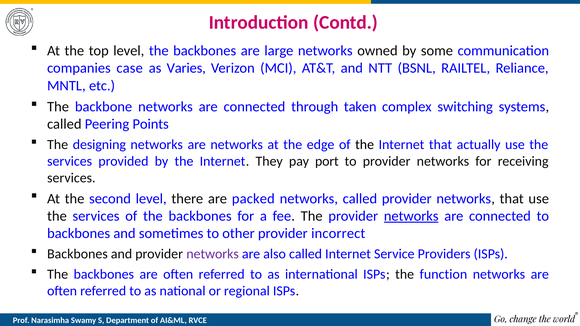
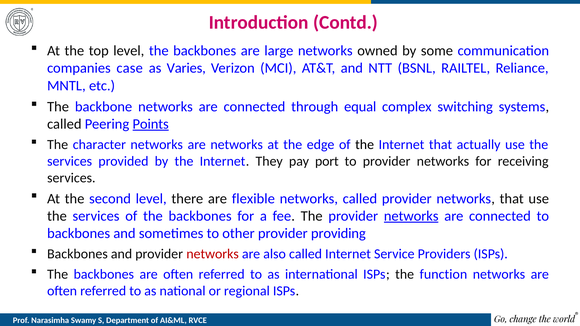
taken: taken -> equal (360, 107)
Points underline: none -> present (151, 124)
designing: designing -> character (99, 145)
packed: packed -> flexible (253, 199)
incorrect: incorrect -> providing (338, 234)
networks colour: purple -> red (213, 254)
